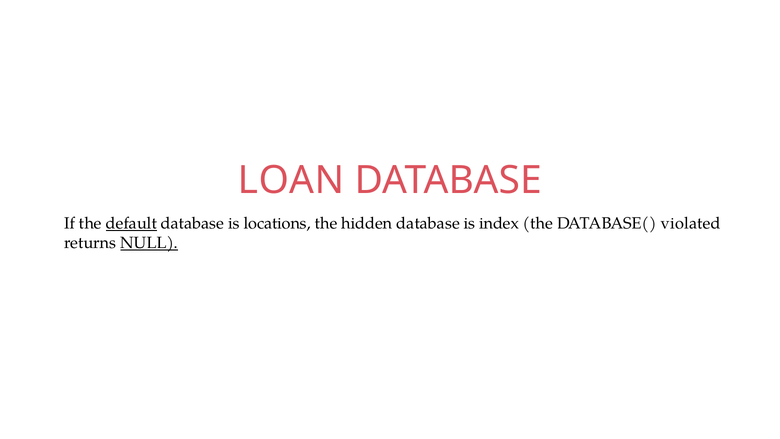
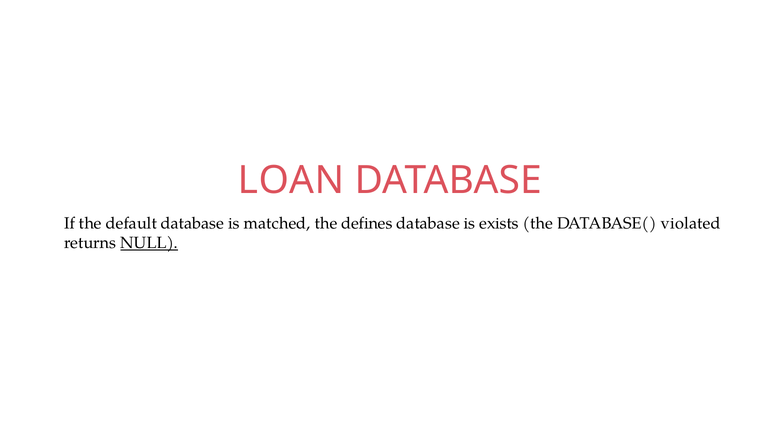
default underline: present -> none (131, 223)
locations: locations -> matched (277, 223)
hidden: hidden -> defines (367, 223)
index: index -> exists (499, 223)
